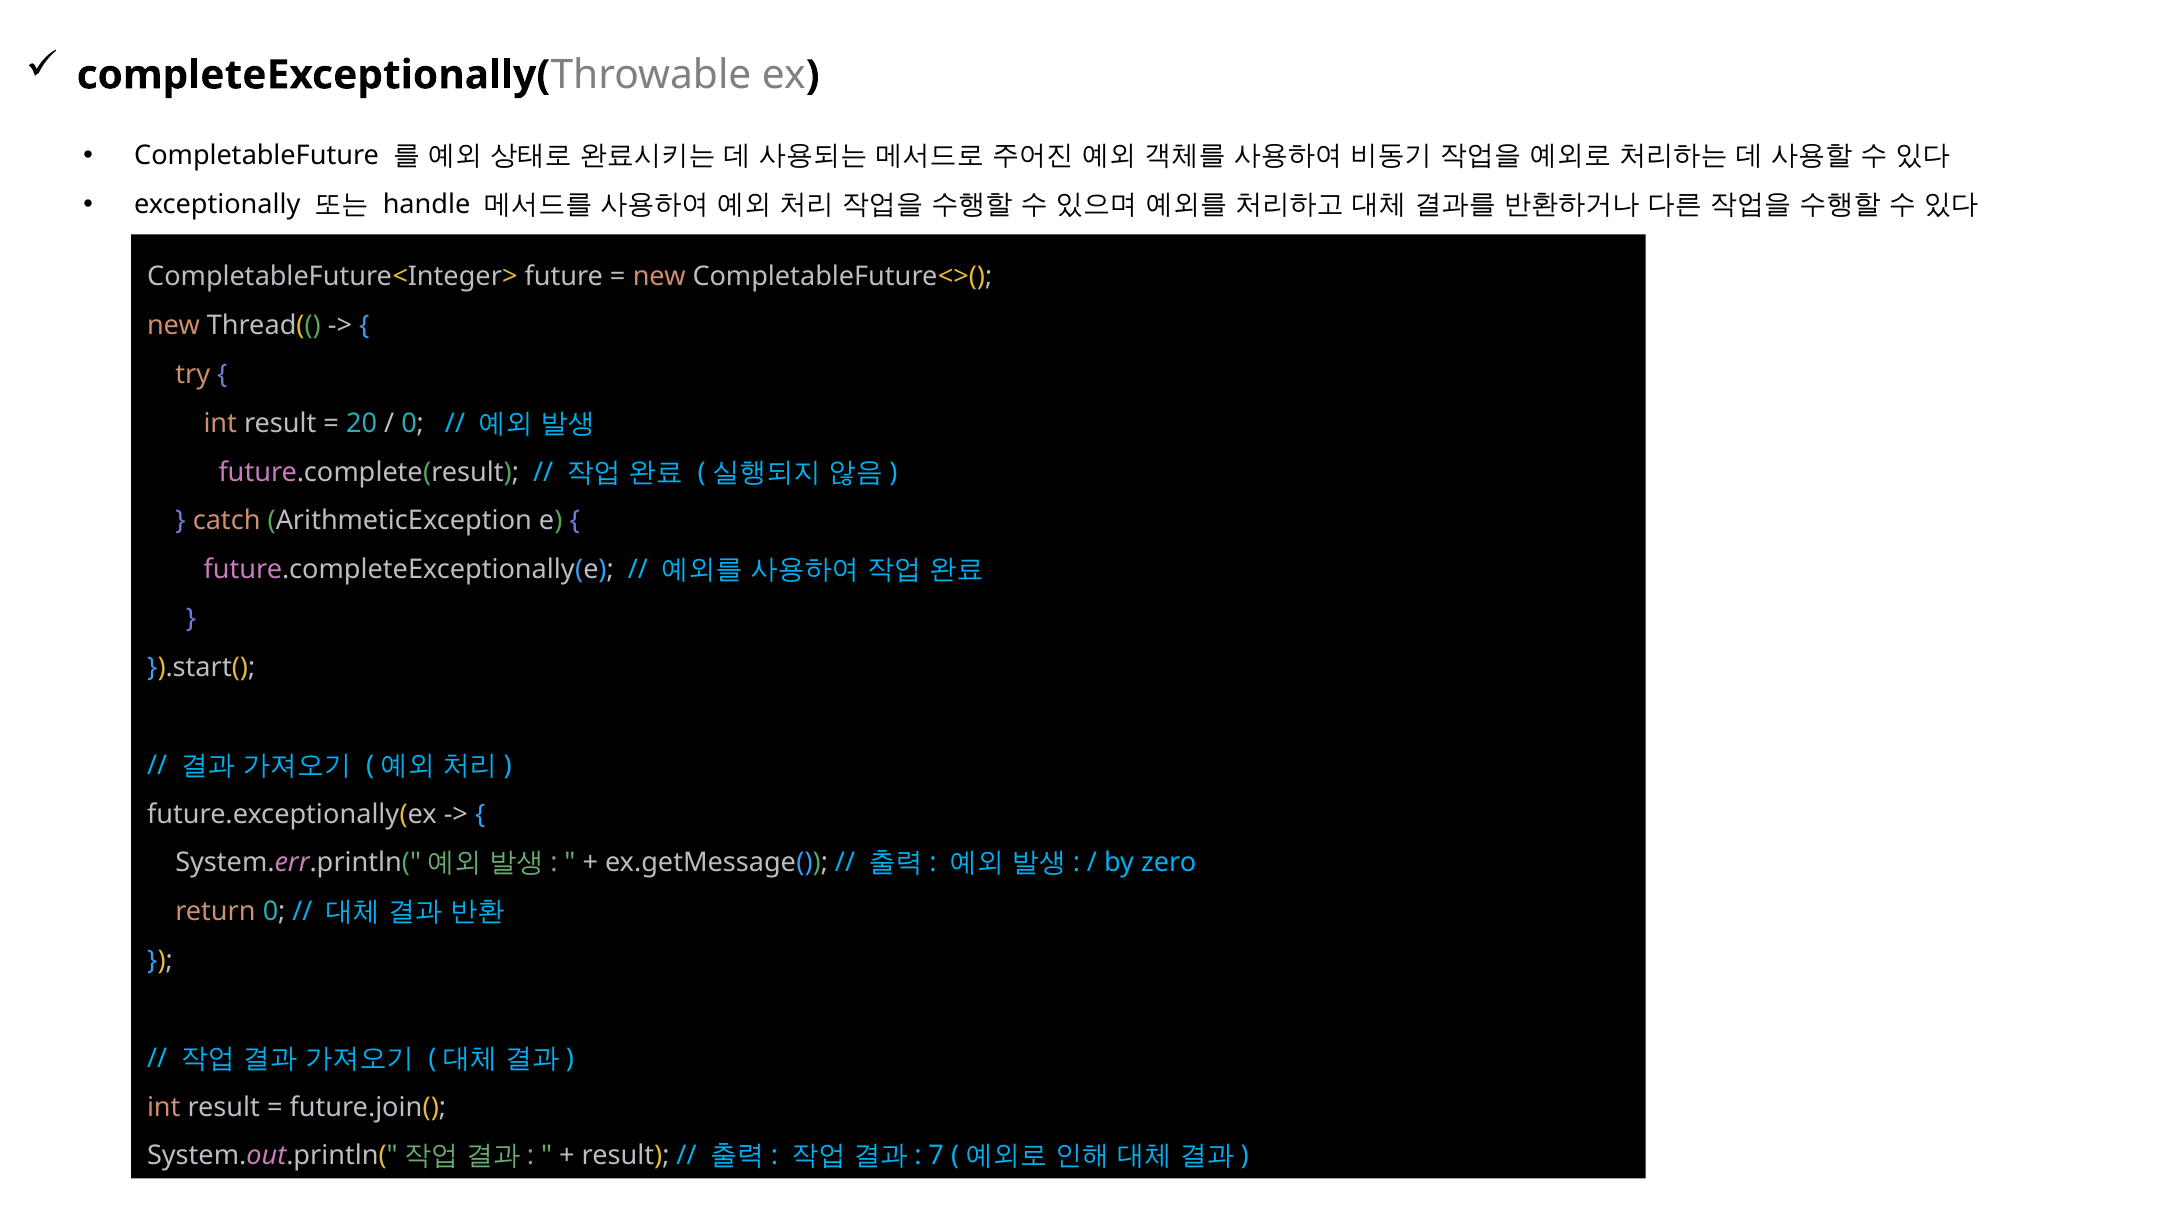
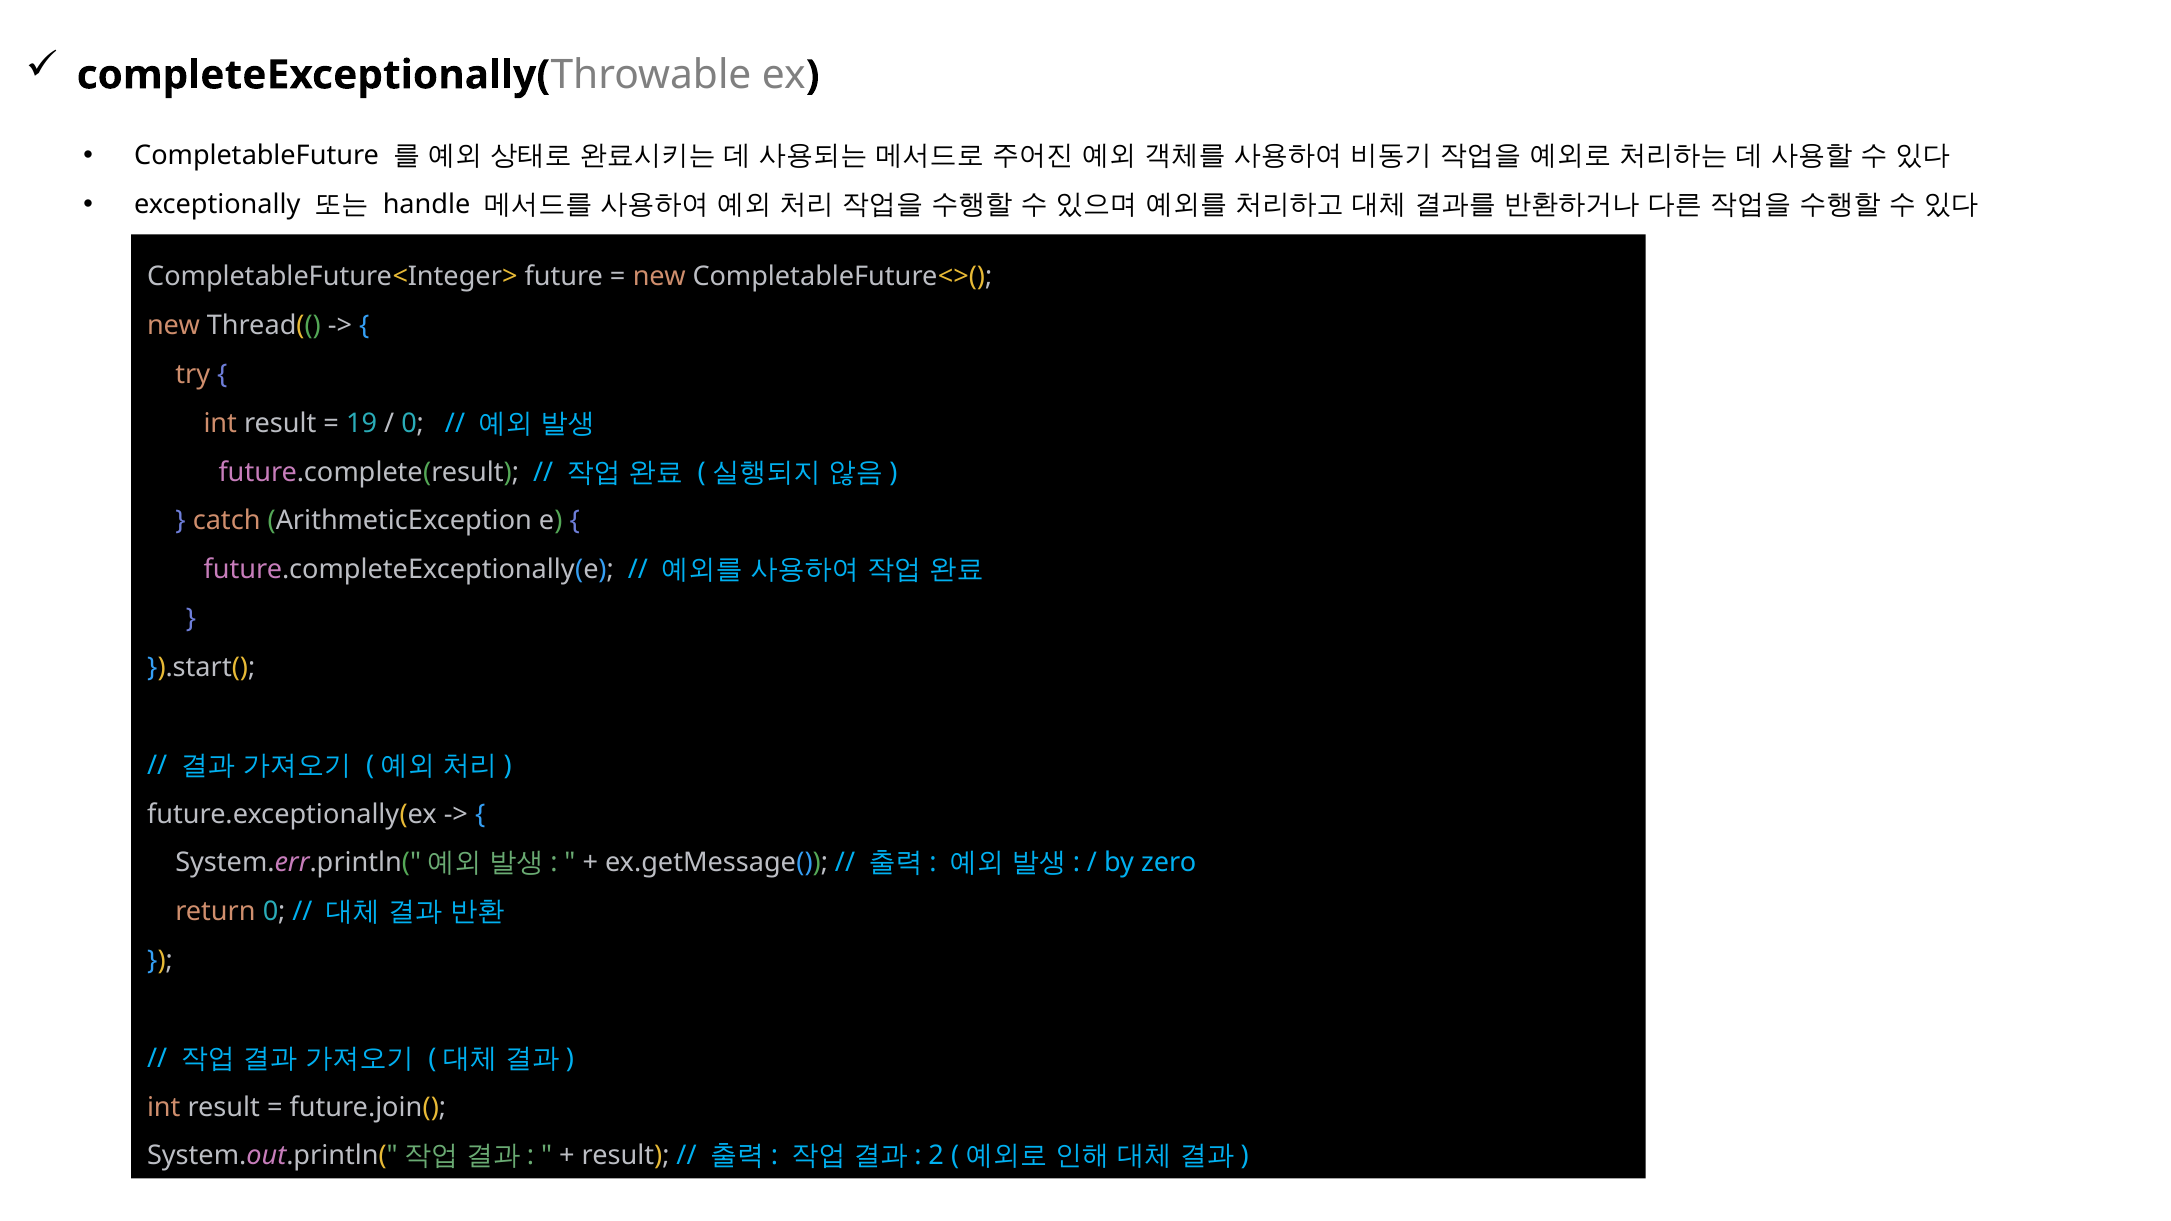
20: 20 -> 19 (362, 423)
7: 7 -> 2 (936, 1156)
